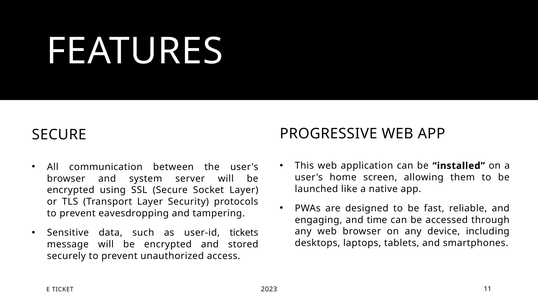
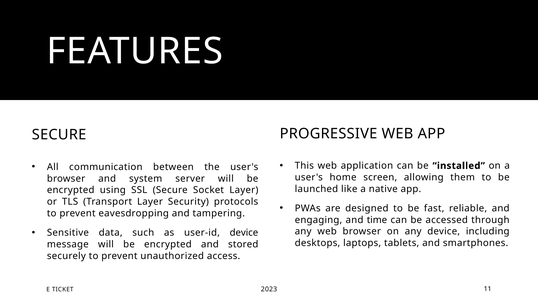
user-id tickets: tickets -> device (244, 232)
